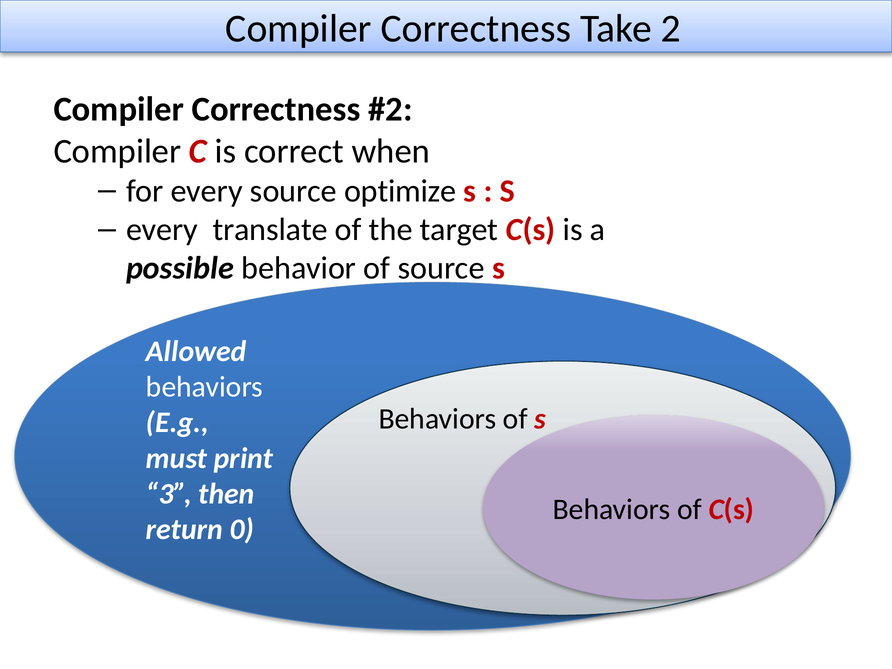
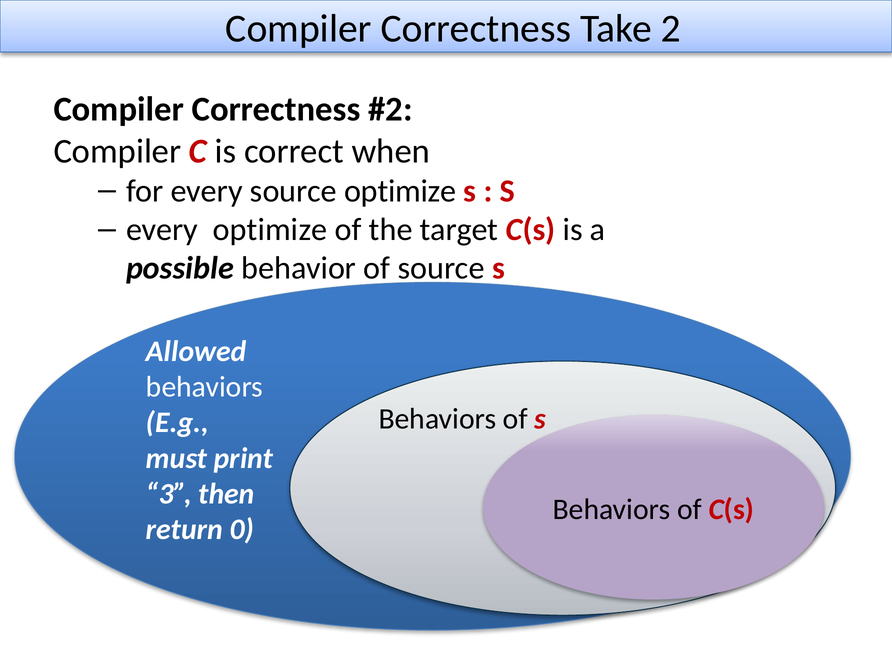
every translate: translate -> optimize (270, 230)
